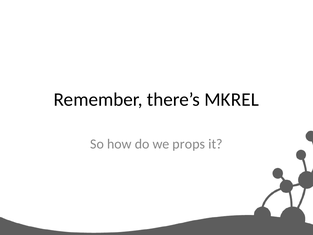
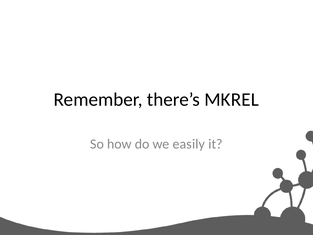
props: props -> easily (189, 144)
